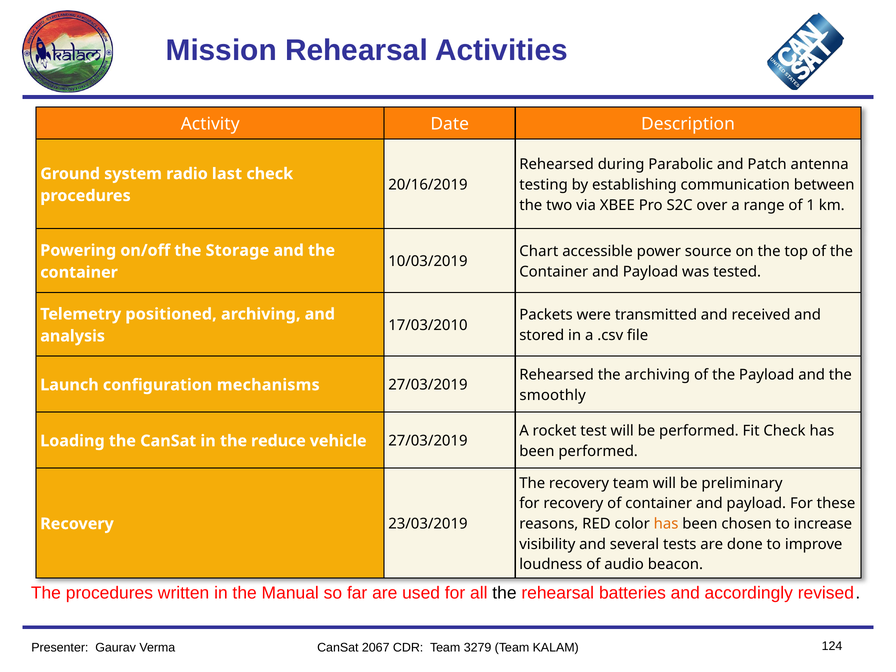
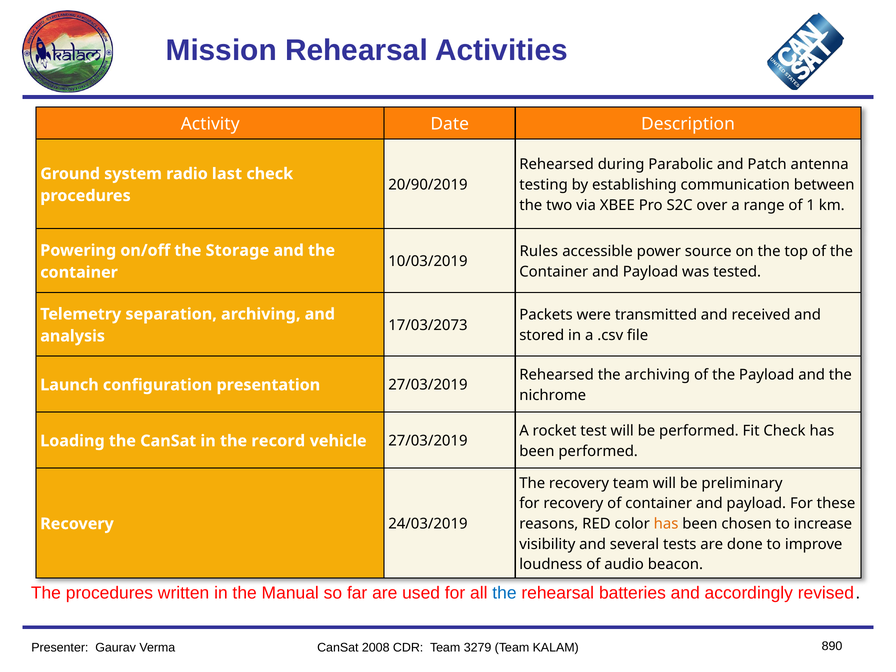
20/16/2019: 20/16/2019 -> 20/90/2019 (428, 185)
Chart: Chart -> Rules (539, 251)
positioned: positioned -> separation (171, 314)
17/03/2010: 17/03/2010 -> 17/03/2073 (428, 325)
mechanisms: mechanisms -> presentation (268, 385)
smoothly: smoothly -> nichrome (553, 395)
reduce: reduce -> record (278, 441)
23/03/2019: 23/03/2019 -> 24/03/2019 (428, 524)
the colour: black -> blue (504, 593)
2067: 2067 -> 2008 (376, 648)
124: 124 -> 890 (832, 646)
